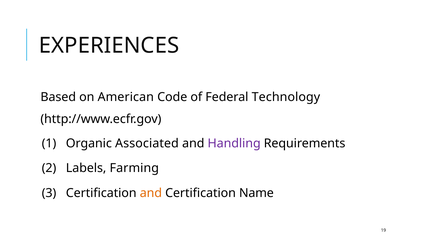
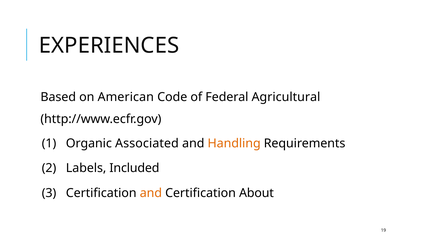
Technology: Technology -> Agricultural (286, 97)
Handling colour: purple -> orange (234, 143)
Farming: Farming -> Included (134, 168)
Name: Name -> About (256, 193)
